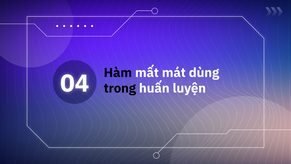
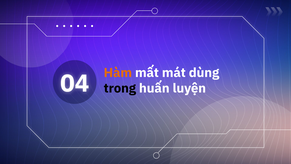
Hàm colour: black -> orange (118, 73)
